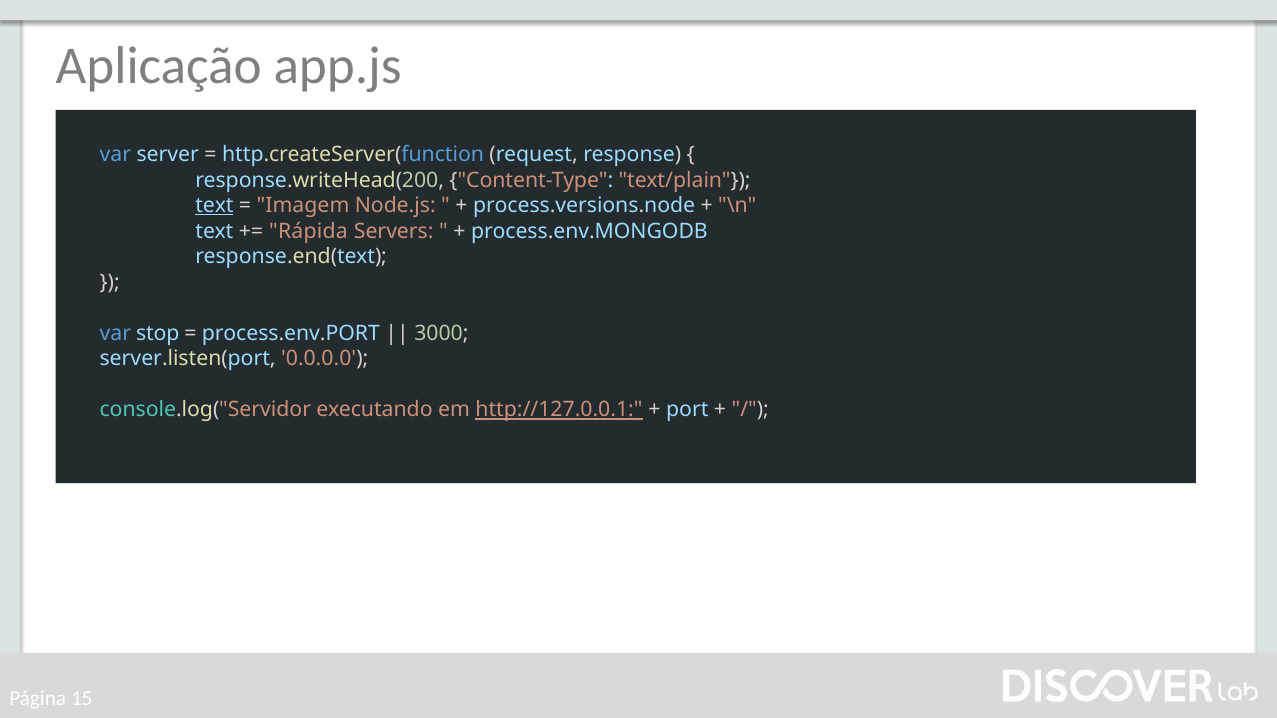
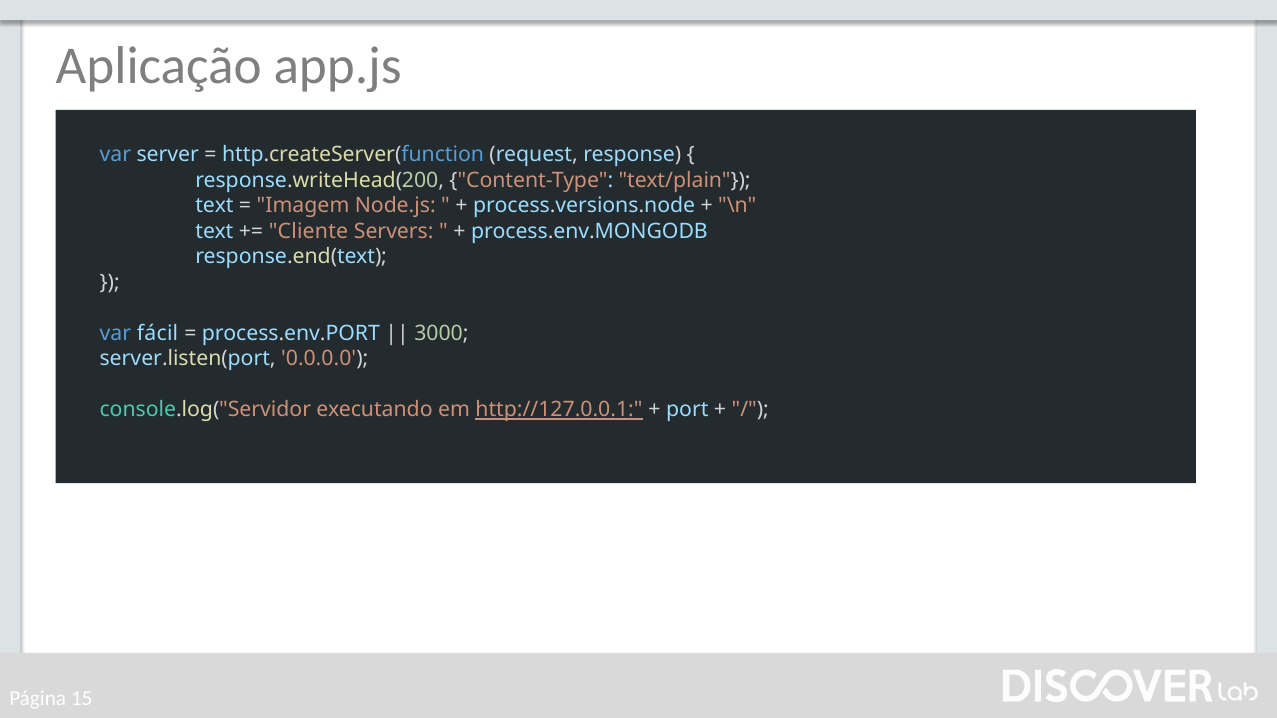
text underline: present -> none (214, 206)
Rápida: Rápida -> Cliente (308, 231)
stop: stop -> fácil (158, 333)
